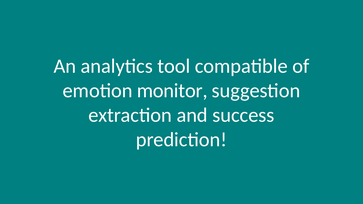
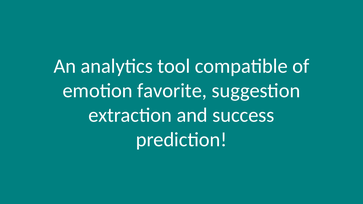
monitor: monitor -> favorite (172, 91)
